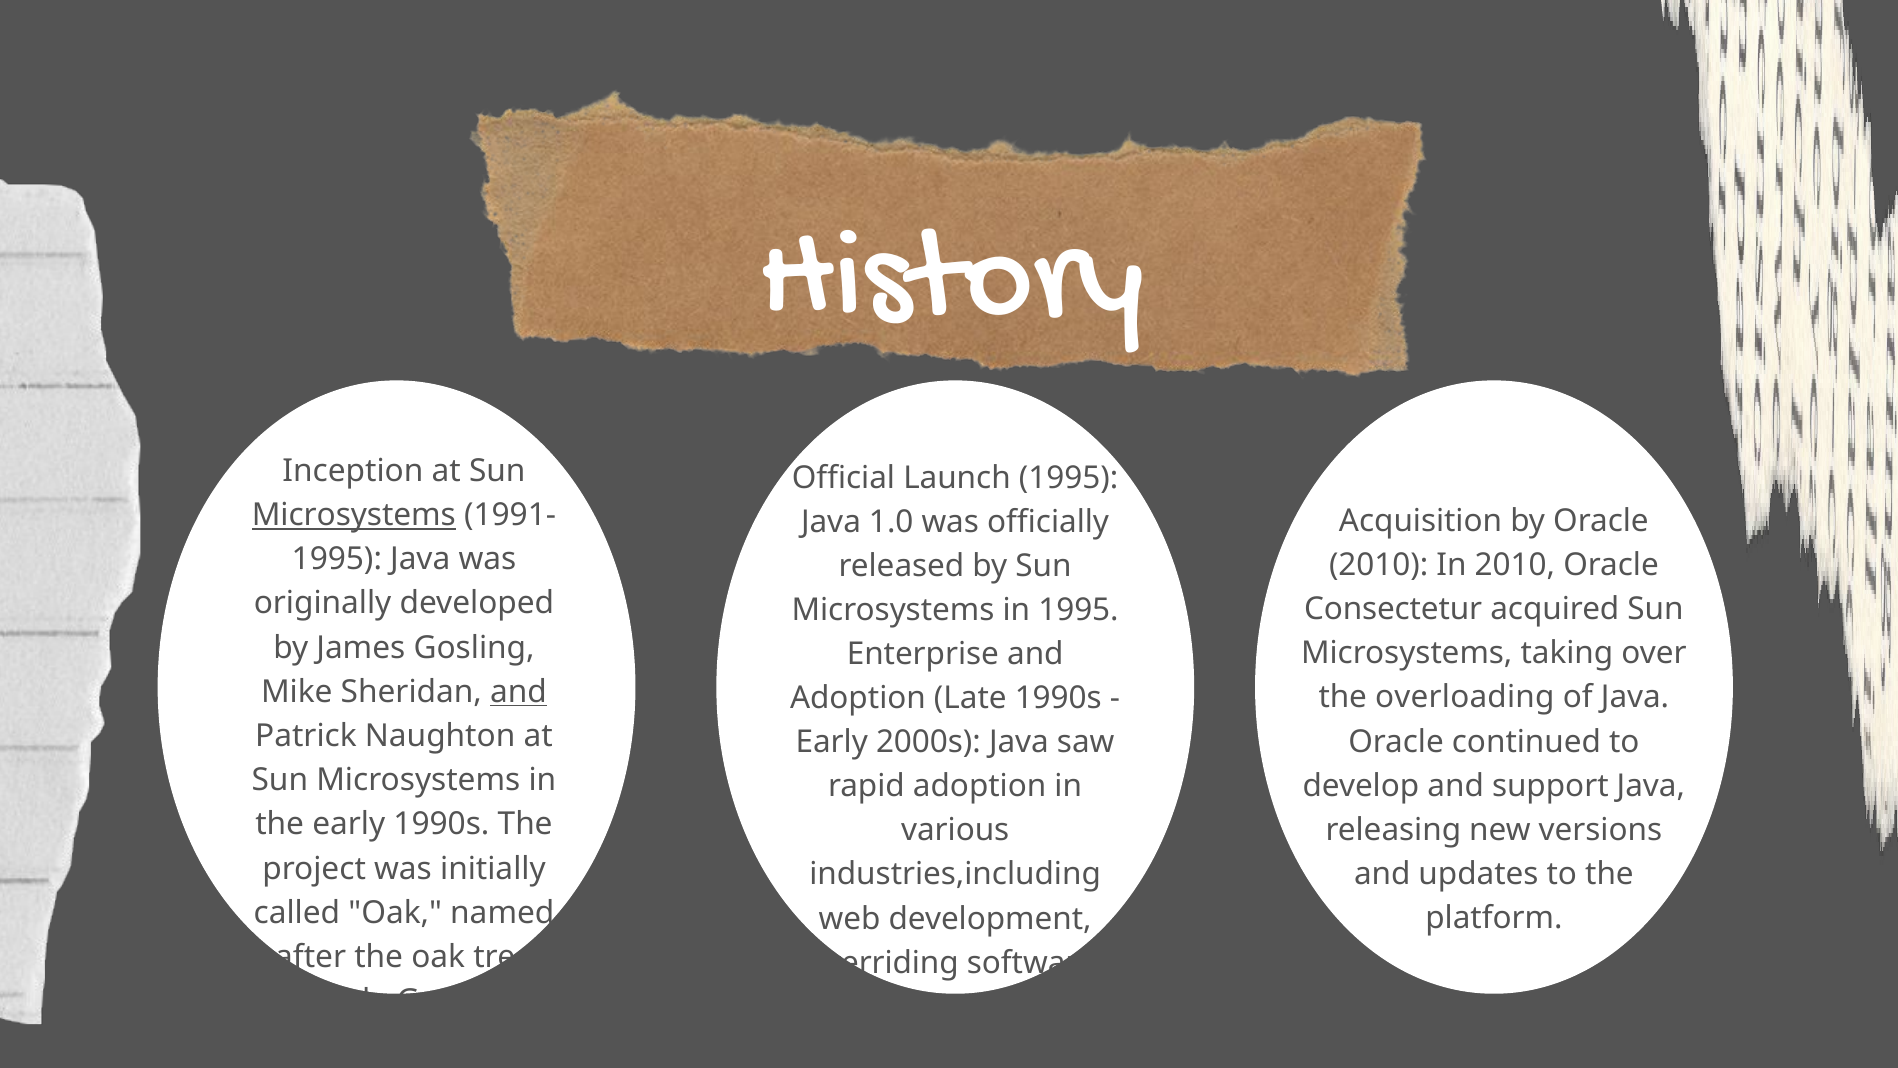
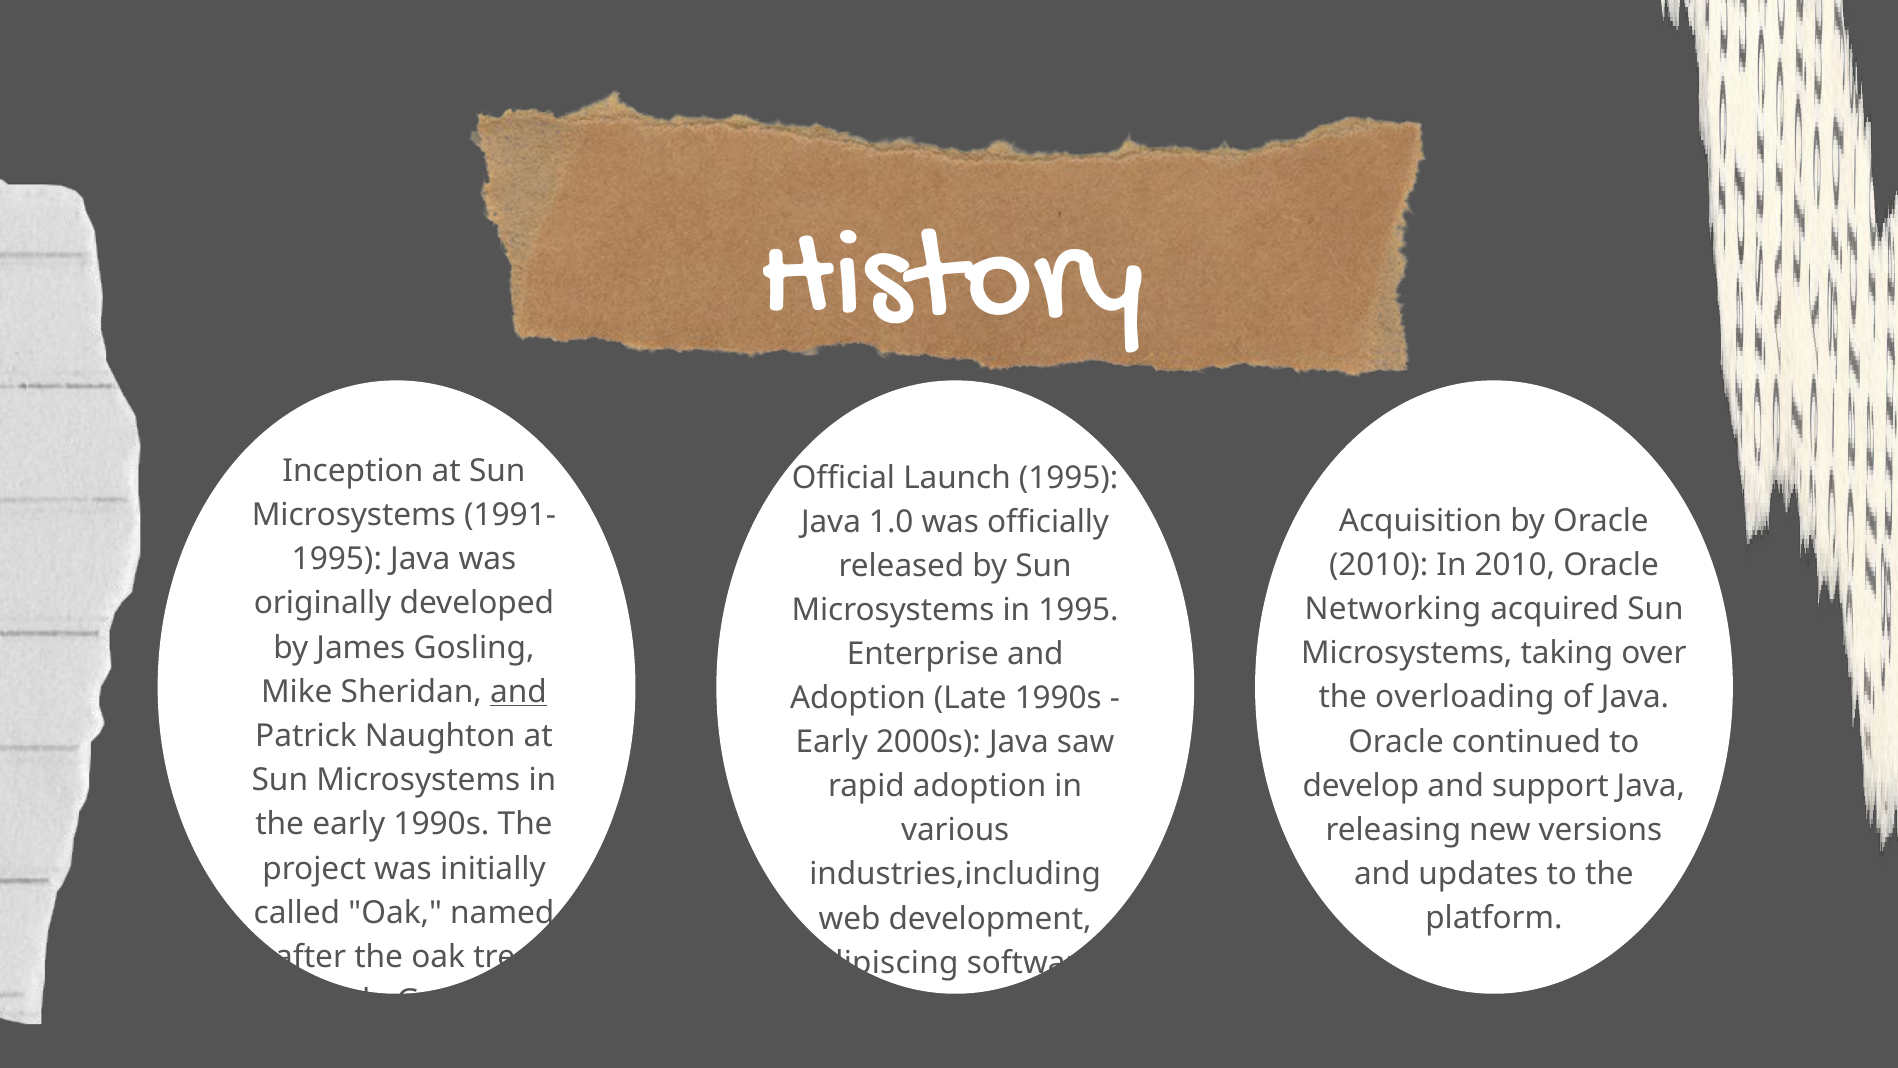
Microsystems underline: present -> none (354, 515)
Consectetur: Consectetur -> Networking (1393, 609)
overriding: overriding -> adipiscing (882, 962)
